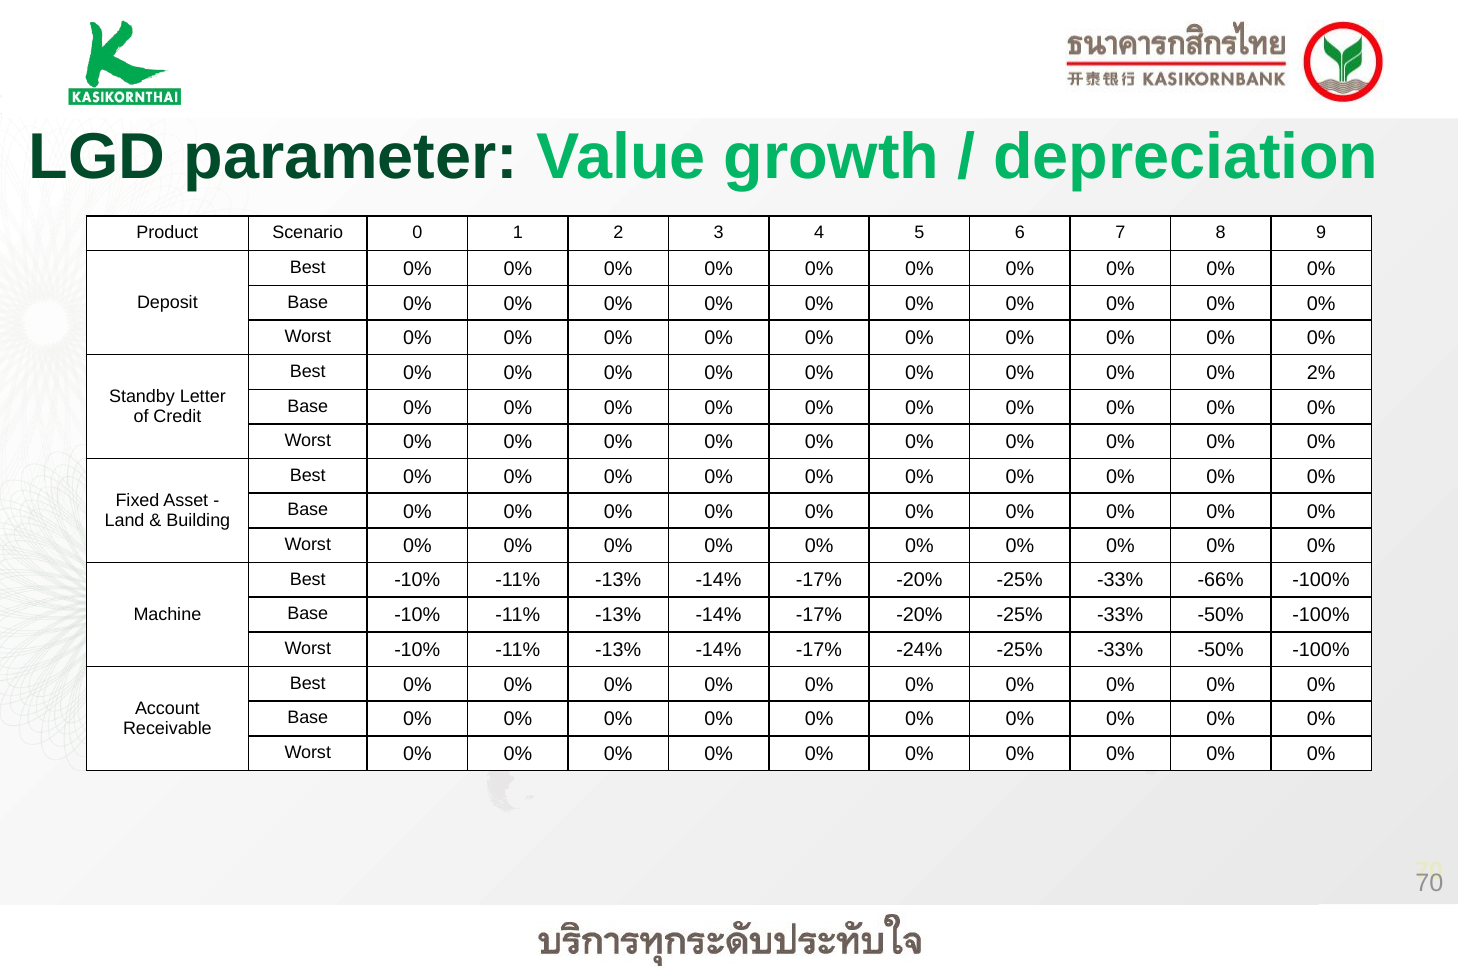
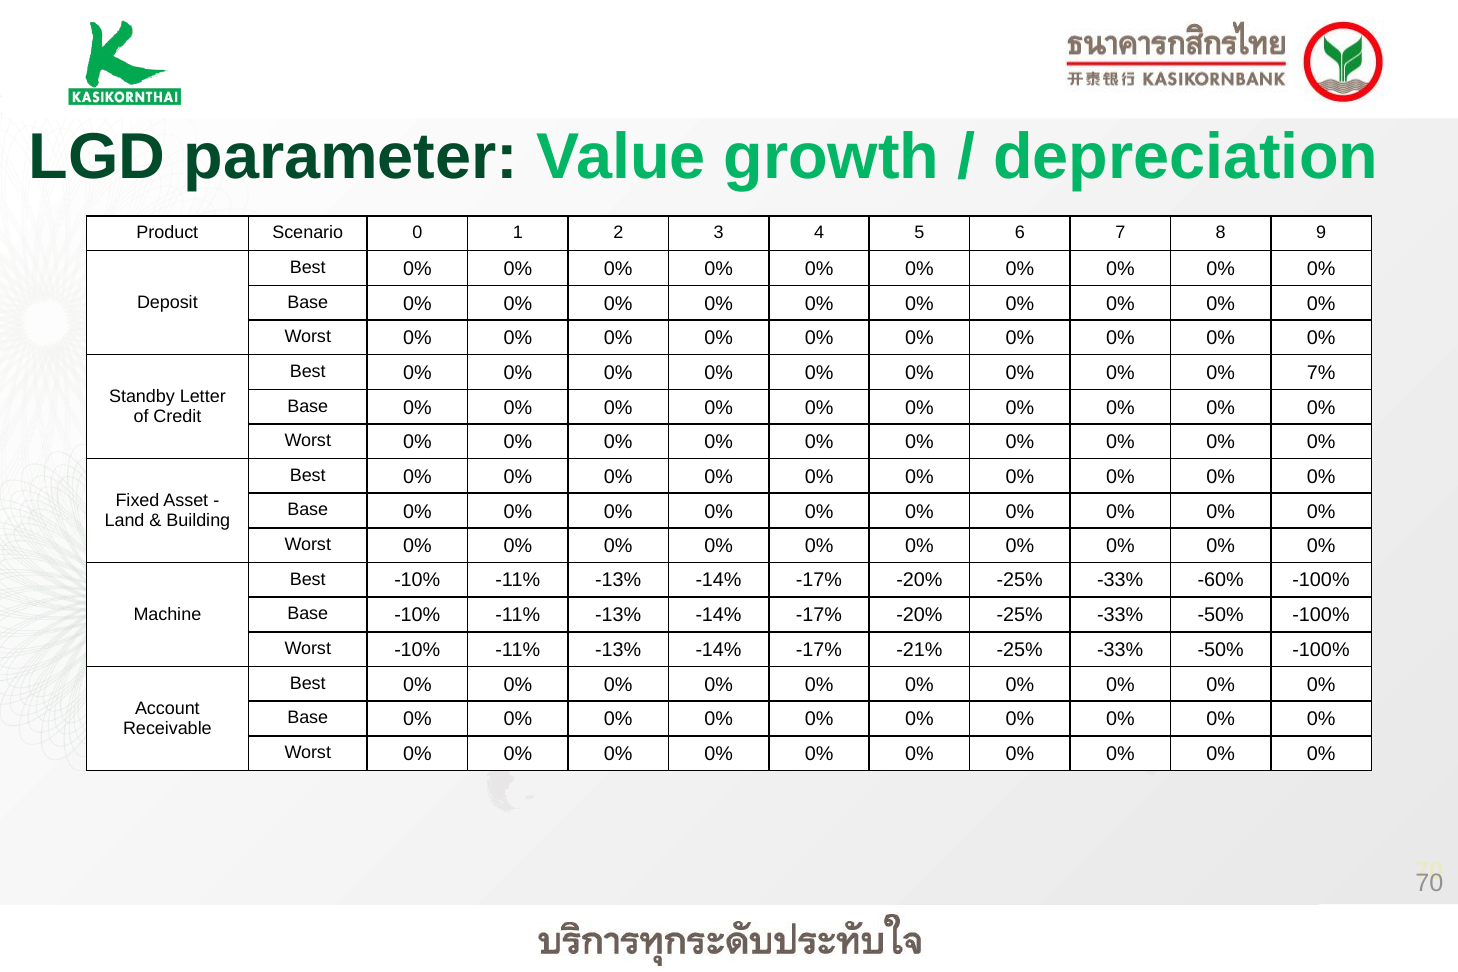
2%: 2% -> 7% (1321, 373)
-66%: -66% -> -60% (1221, 580)
-24%: -24% -> -21% (919, 649)
